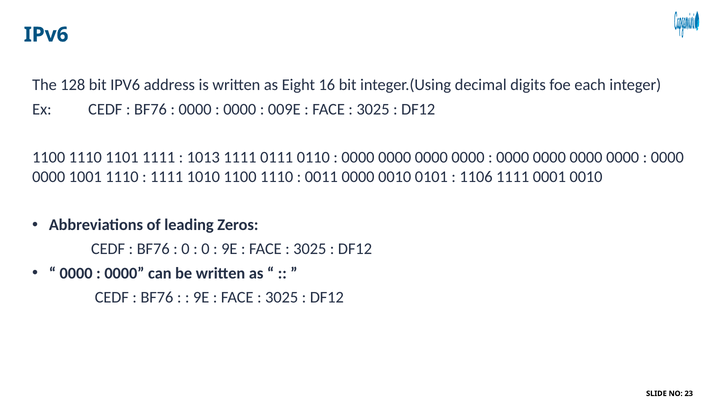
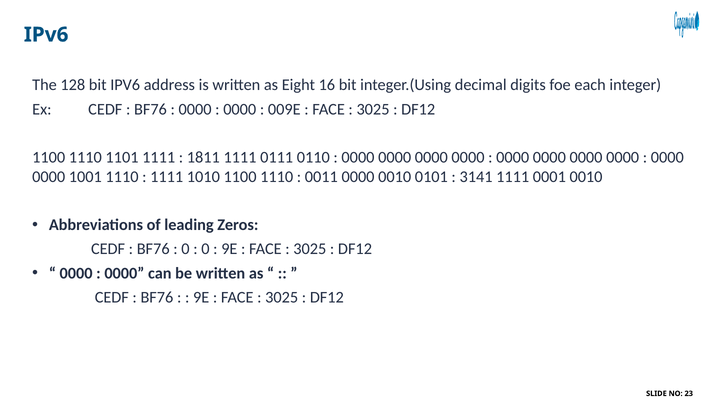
1013: 1013 -> 1811 (203, 157)
1106: 1106 -> 3141 (476, 177)
